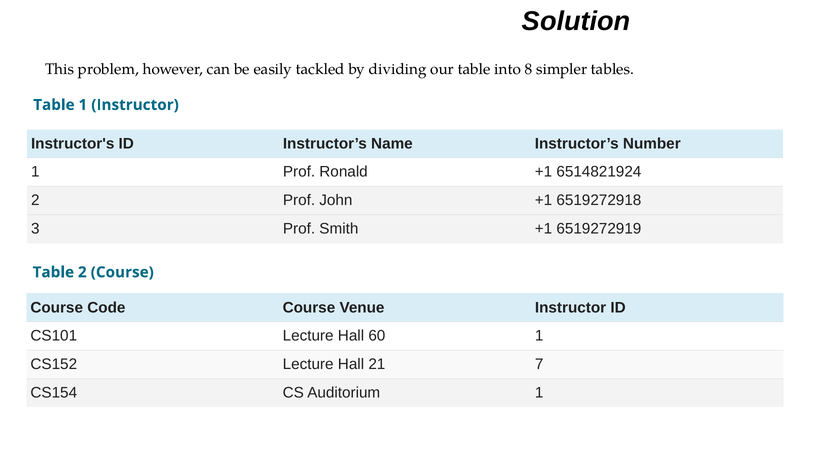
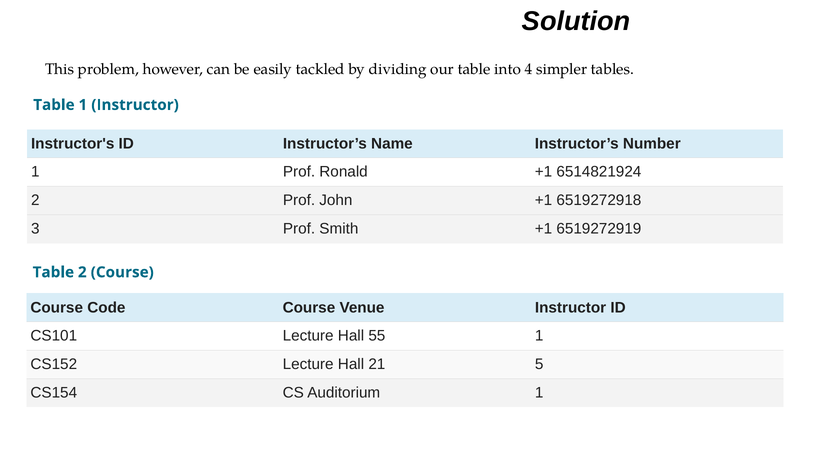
8: 8 -> 4 (529, 69)
60: 60 -> 55 (377, 336)
7: 7 -> 5 (539, 364)
